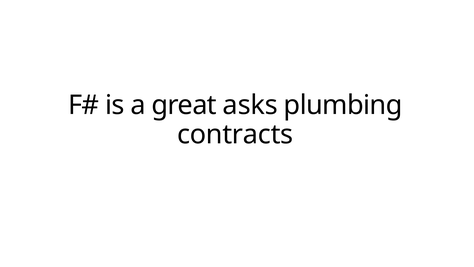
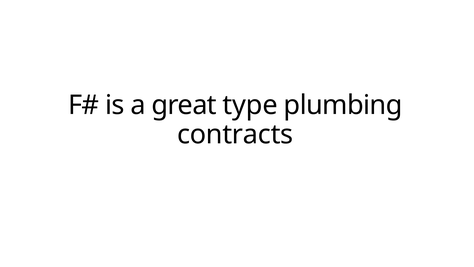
asks: asks -> type (250, 105)
